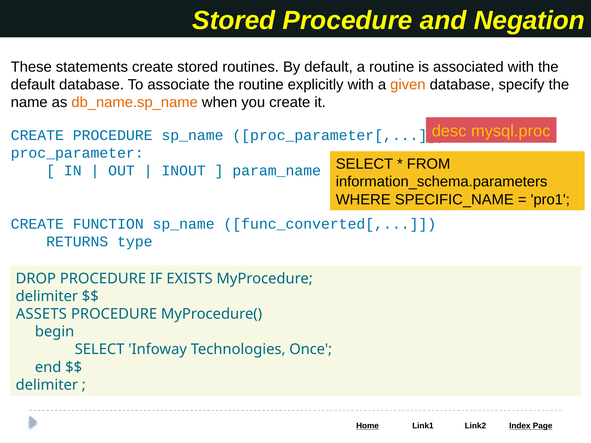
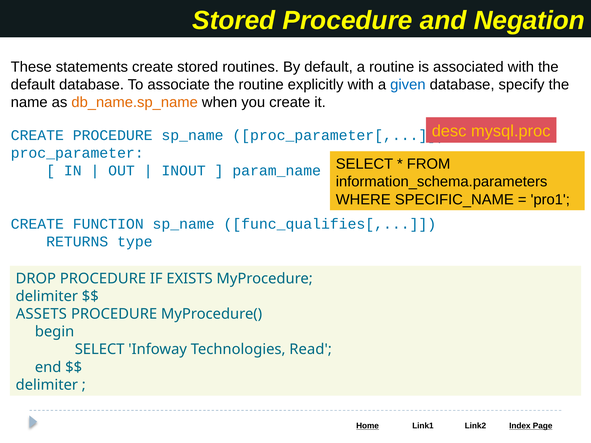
given colour: orange -> blue (408, 85)
func_converted[: func_converted[ -> func_qualifies[ (330, 224)
Once: Once -> Read (311, 350)
